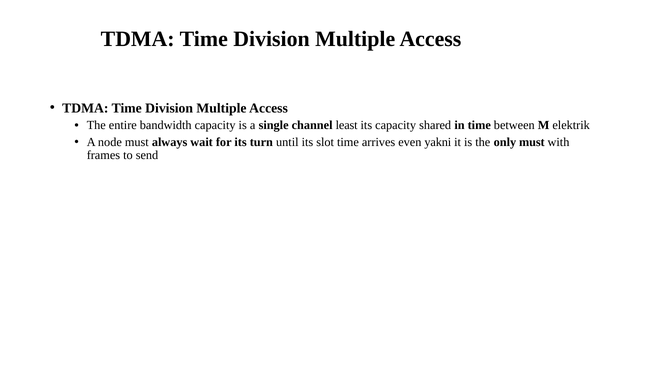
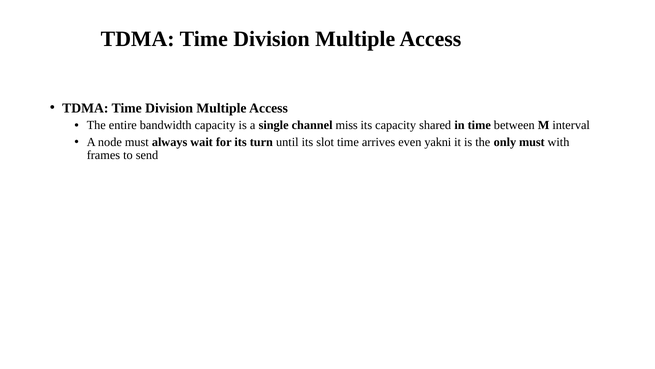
least: least -> miss (347, 125)
elektrik: elektrik -> interval (571, 125)
